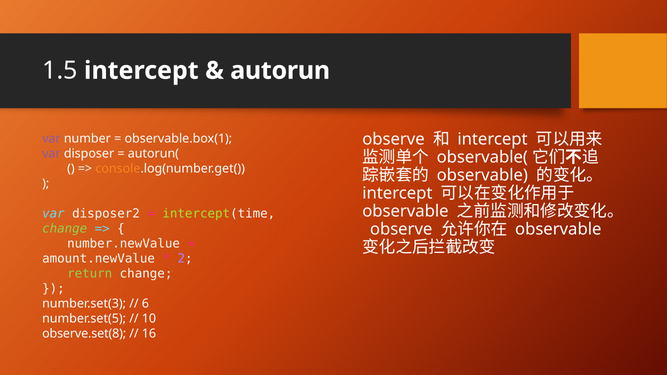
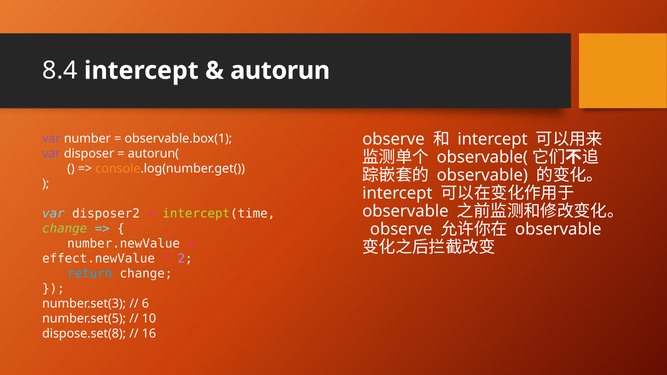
1.5: 1.5 -> 8.4 (60, 71)
amount.newValue: amount.newValue -> effect.newValue (99, 259)
return colour: light green -> light blue (90, 274)
observe.set(8: observe.set(8 -> dispose.set(8 (84, 334)
